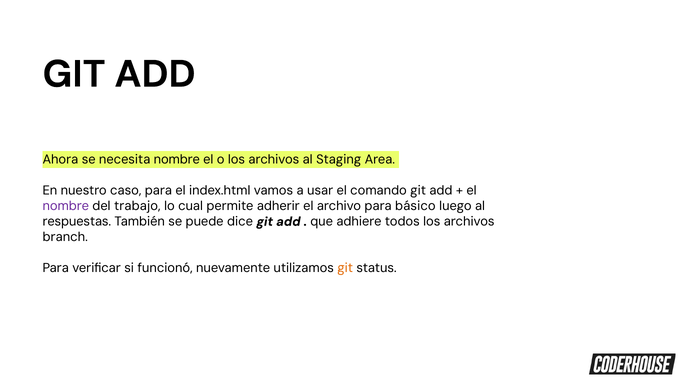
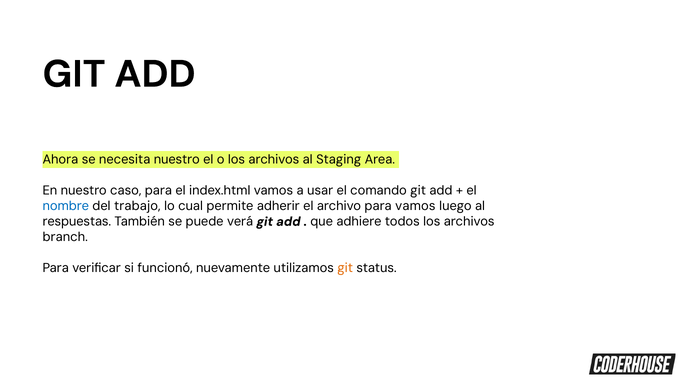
necesita nombre: nombre -> nuestro (177, 159)
nombre colour: purple -> blue (66, 206)
para básico: básico -> vamos (415, 206)
dice: dice -> verá (240, 221)
